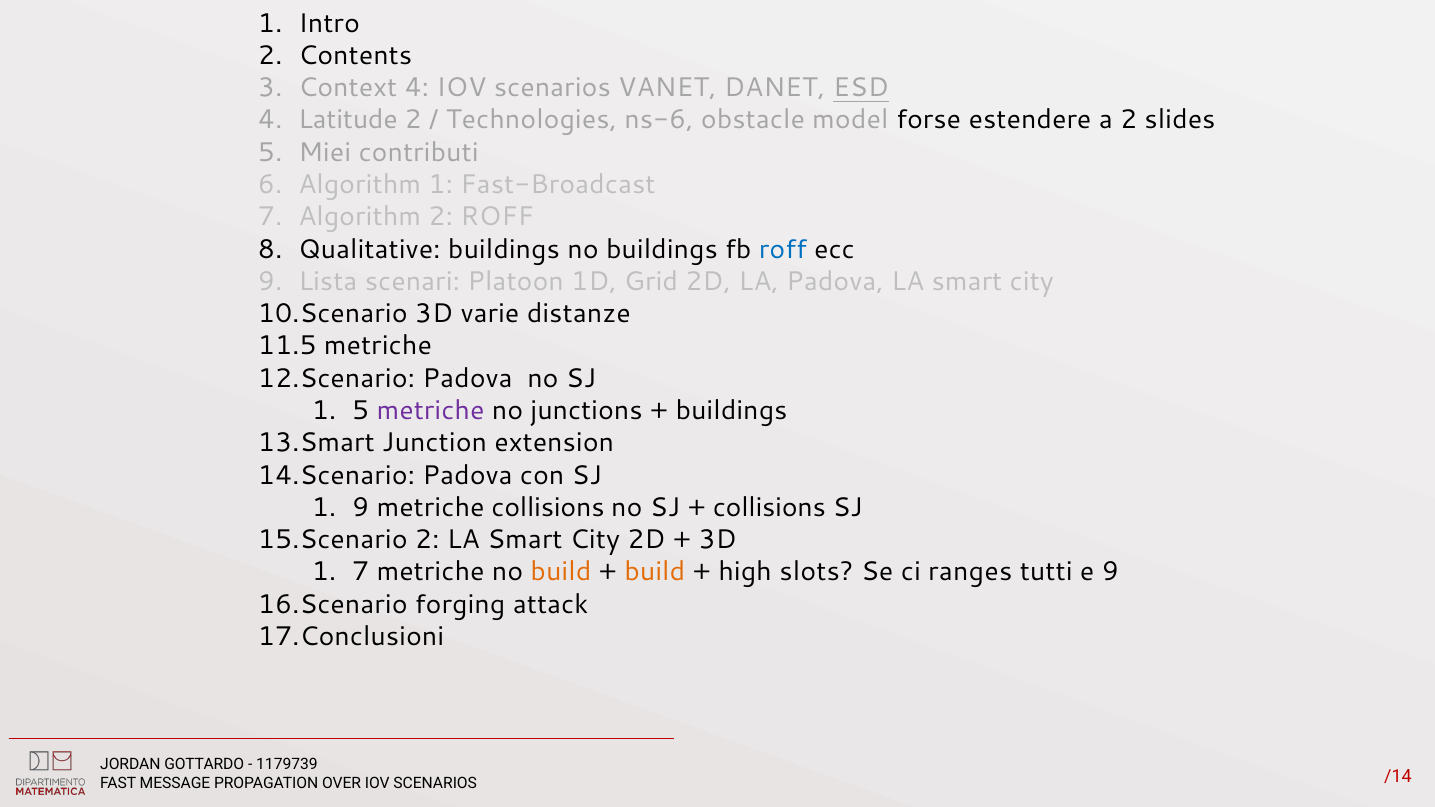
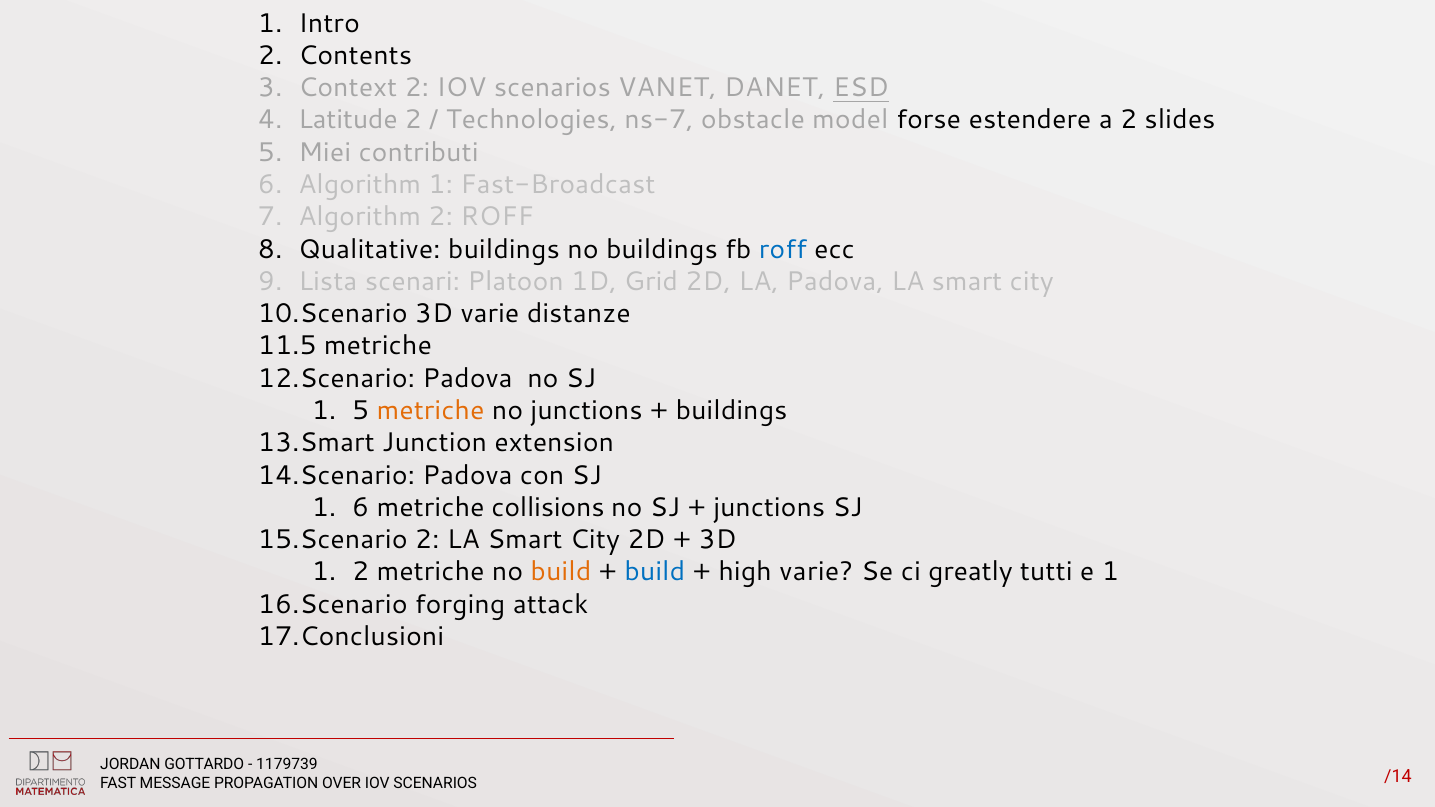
Context 4: 4 -> 2 (417, 88)
ns-6: ns-6 -> ns-7 (659, 120)
metriche colour: purple -> orange (431, 411)
1 9: 9 -> 6 (361, 508)
collisions: collisions -> junctions (769, 508)
1 7: 7 -> 2 (361, 572)
build colour: orange -> blue (655, 572)
high slots: slots -> varie (816, 572)
ranges: ranges -> greatly (970, 572)
e 9: 9 -> 1 (1110, 572)
